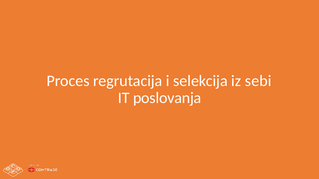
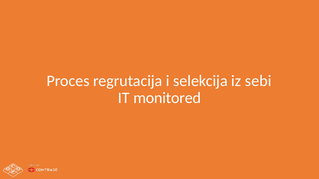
poslovanja: poslovanja -> monitored (167, 98)
